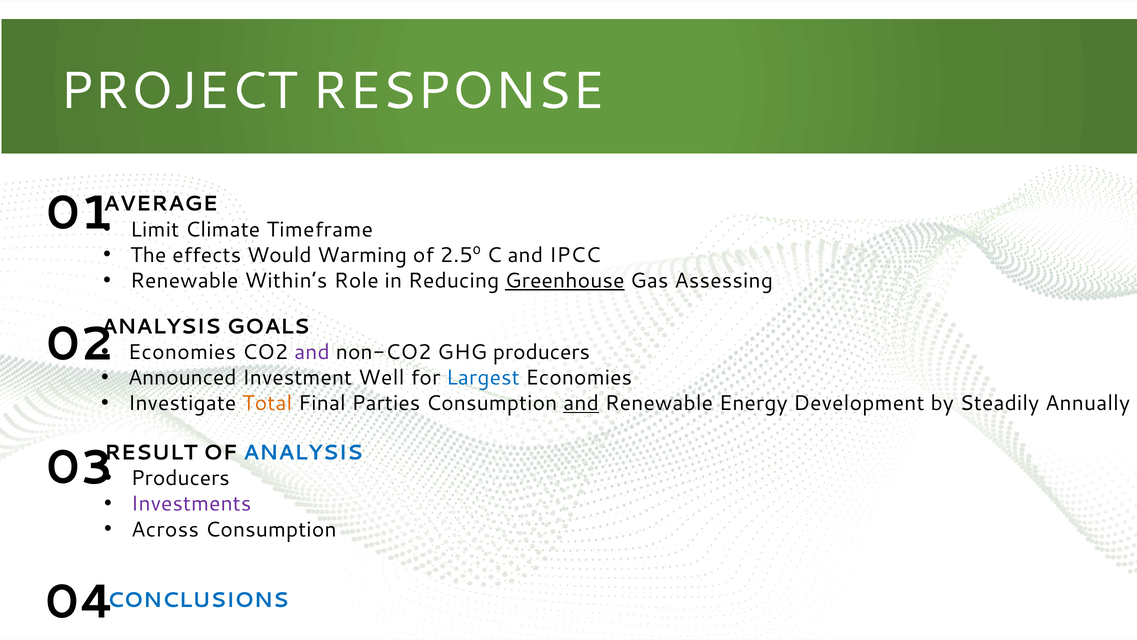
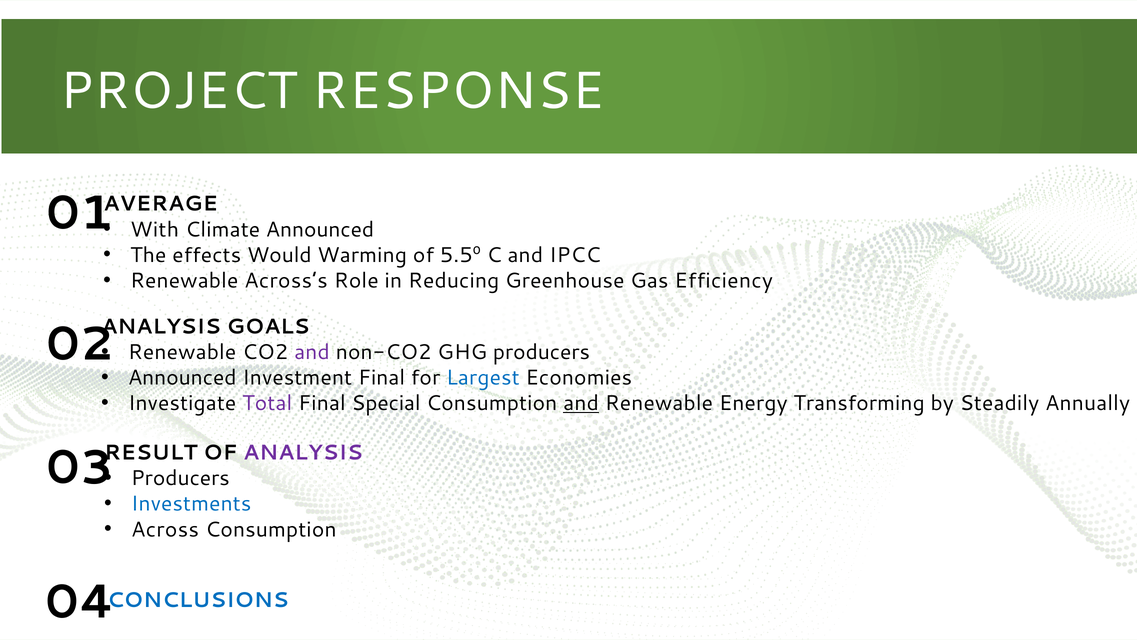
Limit: Limit -> With (155, 229)
Climate Timeframe: Timeframe -> Announced (320, 229)
2.5º: 2.5º -> 5.5º (460, 255)
Within’s: Within’s -> Across’s (286, 280)
Greenhouse underline: present -> none (565, 280)
Assessing: Assessing -> Efficiency (724, 280)
Economies: Economies -> Renewable (182, 352)
Investment Well: Well -> Final (382, 377)
Total colour: orange -> purple (267, 403)
Parties: Parties -> Special (386, 403)
Development: Development -> Transforming (859, 403)
ANALYSIS colour: blue -> purple (303, 452)
Investments colour: purple -> blue (191, 504)
